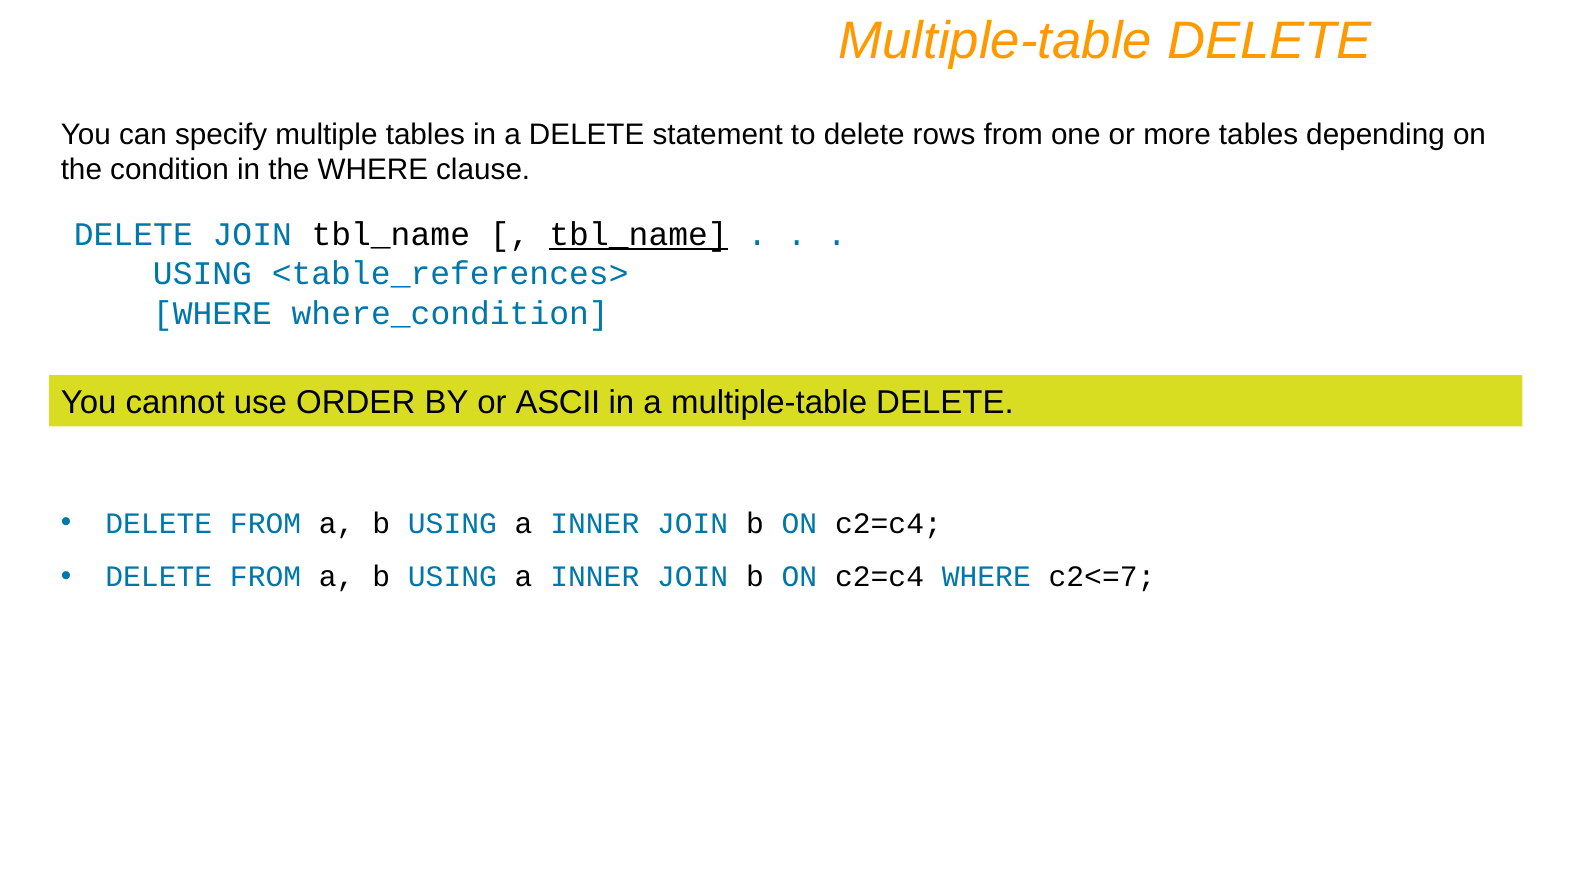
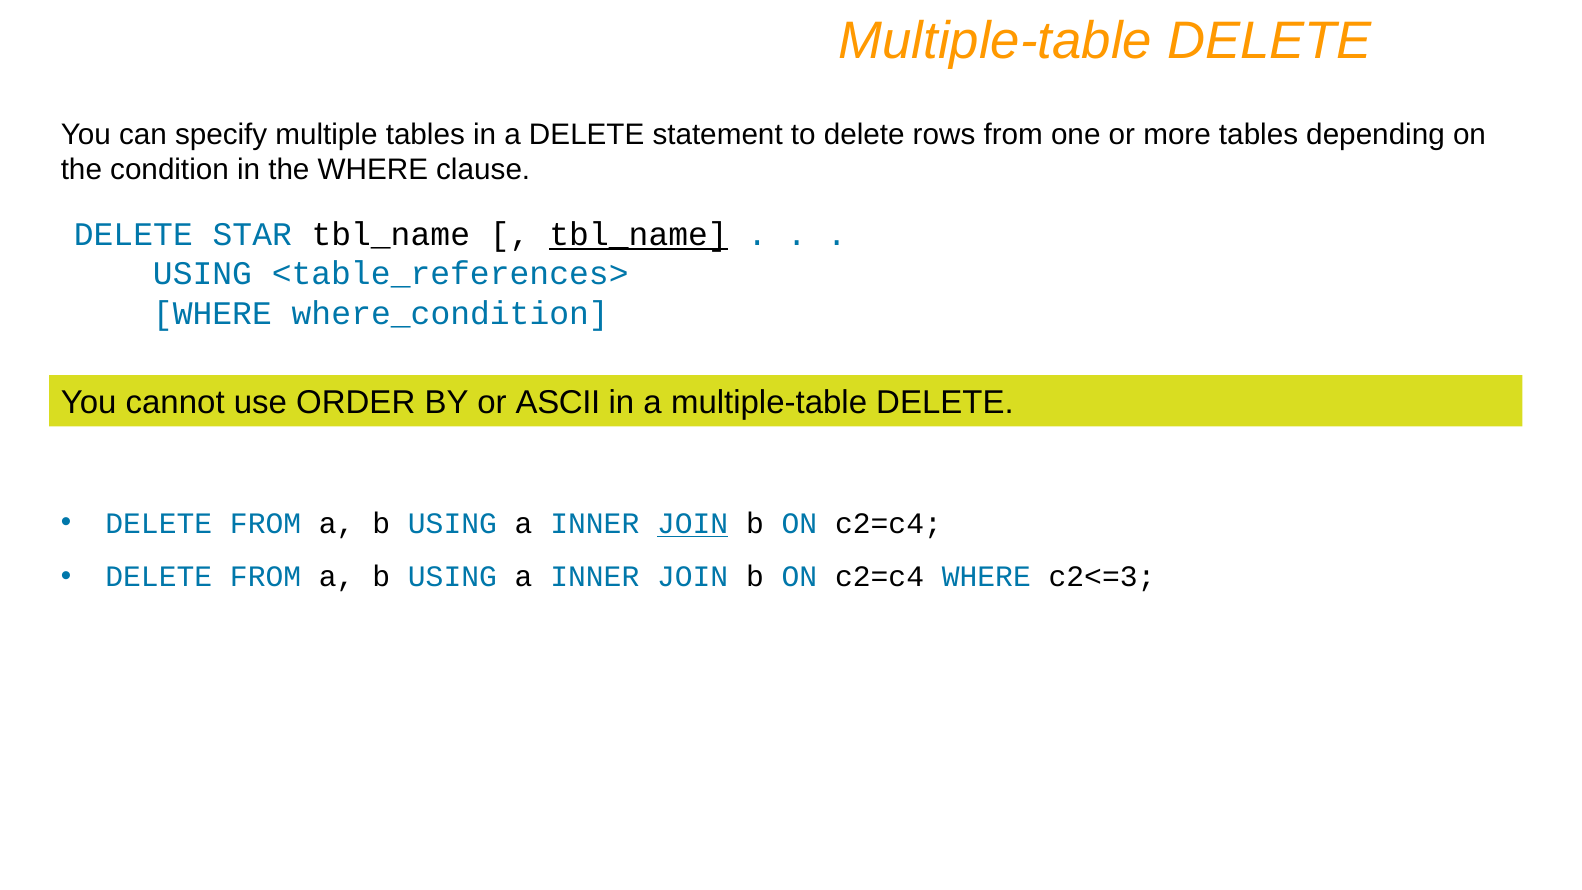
DELETE JOIN: JOIN -> STAR (252, 234)
JOIN underline: none -> present (693, 524)
c2<=7: c2<=7 -> c2<=3 (1102, 577)
